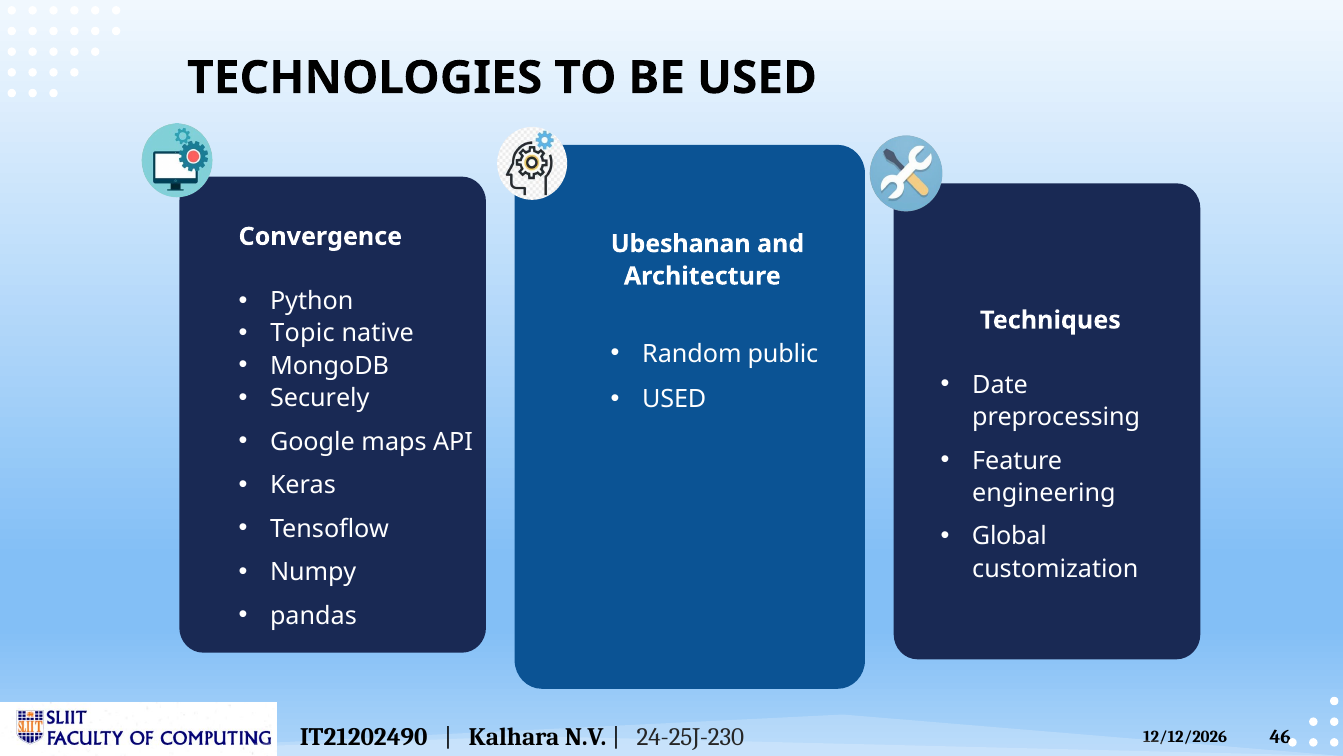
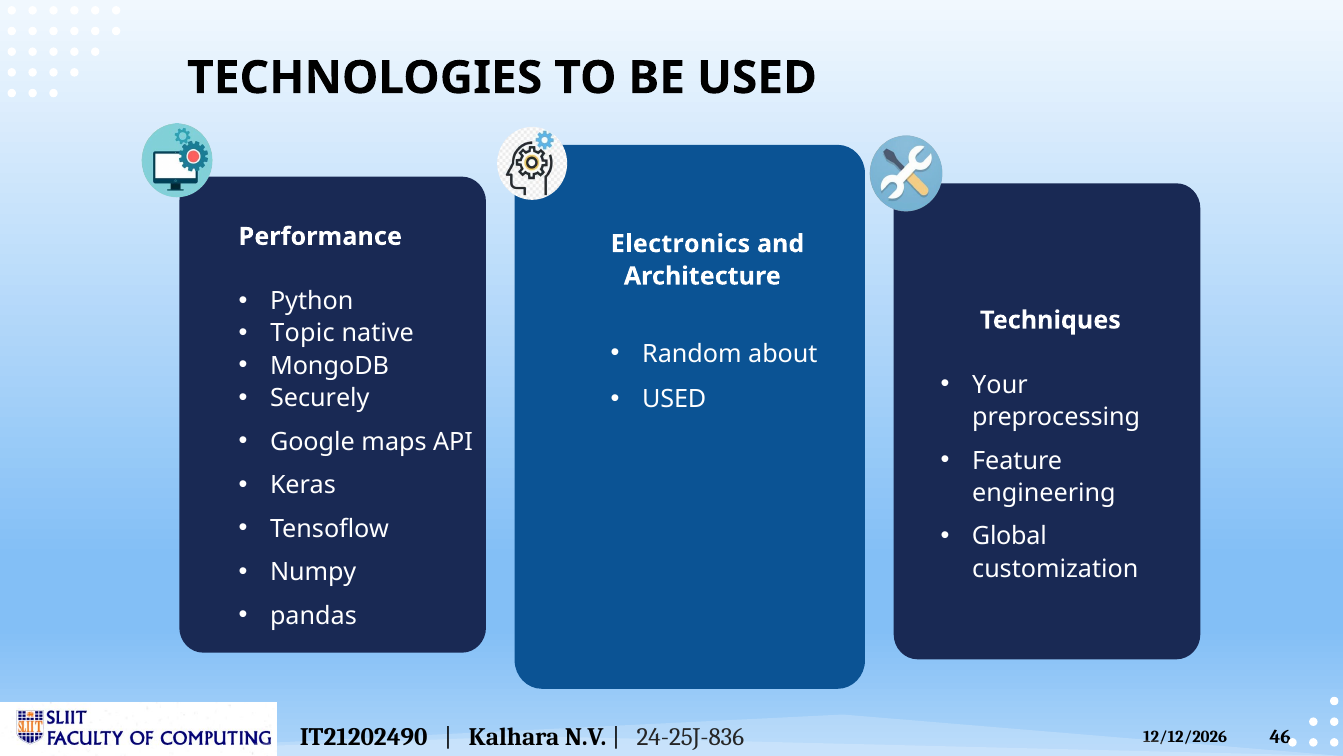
Convergence: Convergence -> Performance (320, 236)
Ubeshanan: Ubeshanan -> Electronics (680, 244)
public: public -> about (783, 354)
Date: Date -> Your (1000, 385)
24-25J-230: 24-25J-230 -> 24-25J-836 (690, 737)
